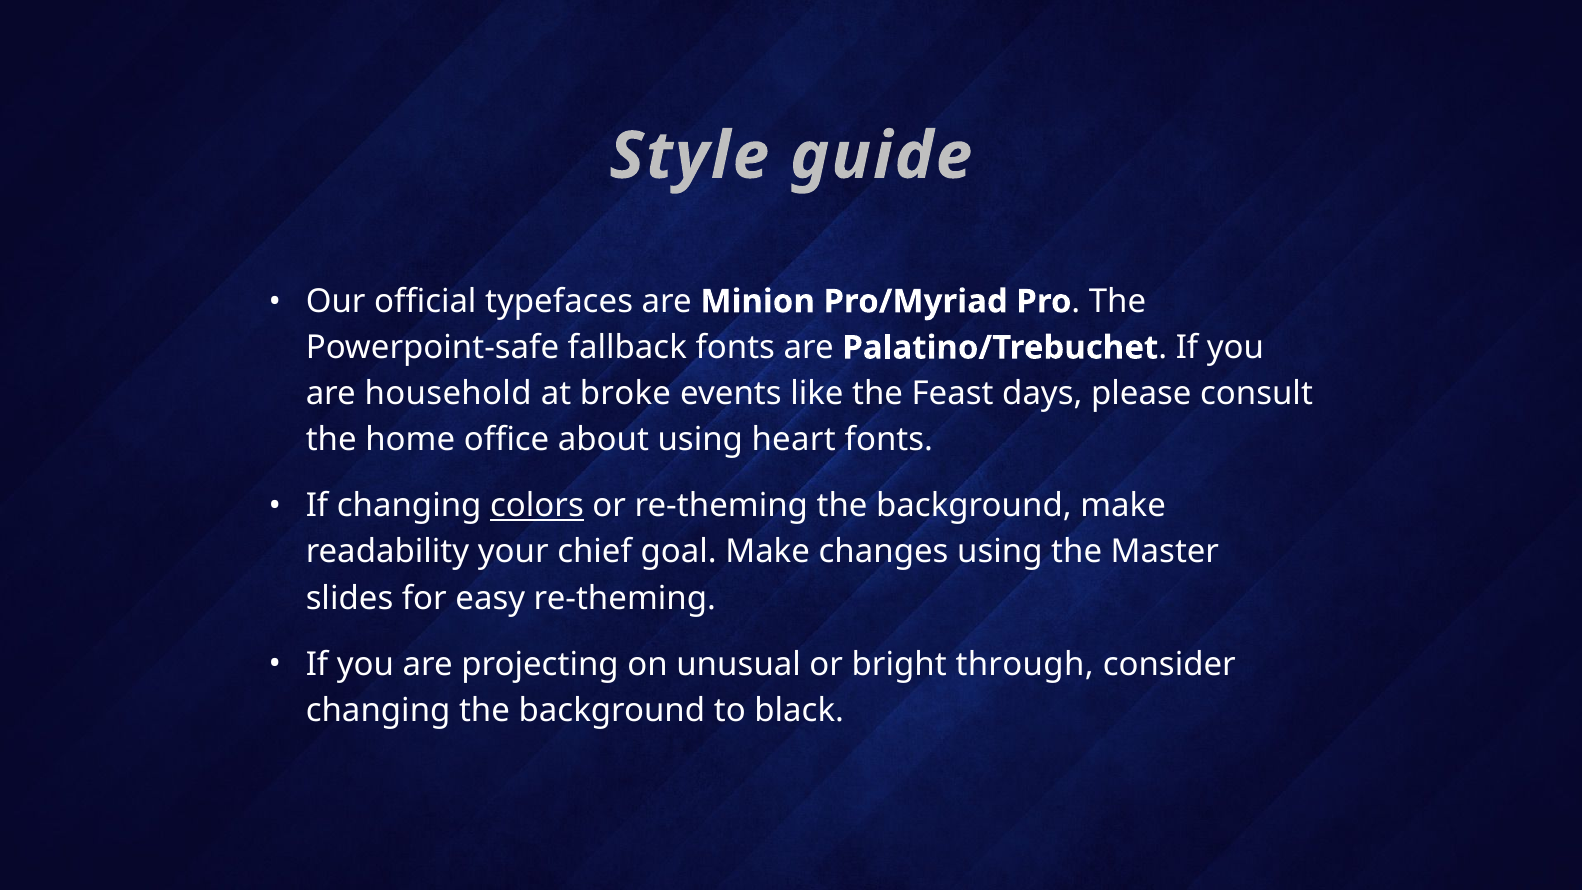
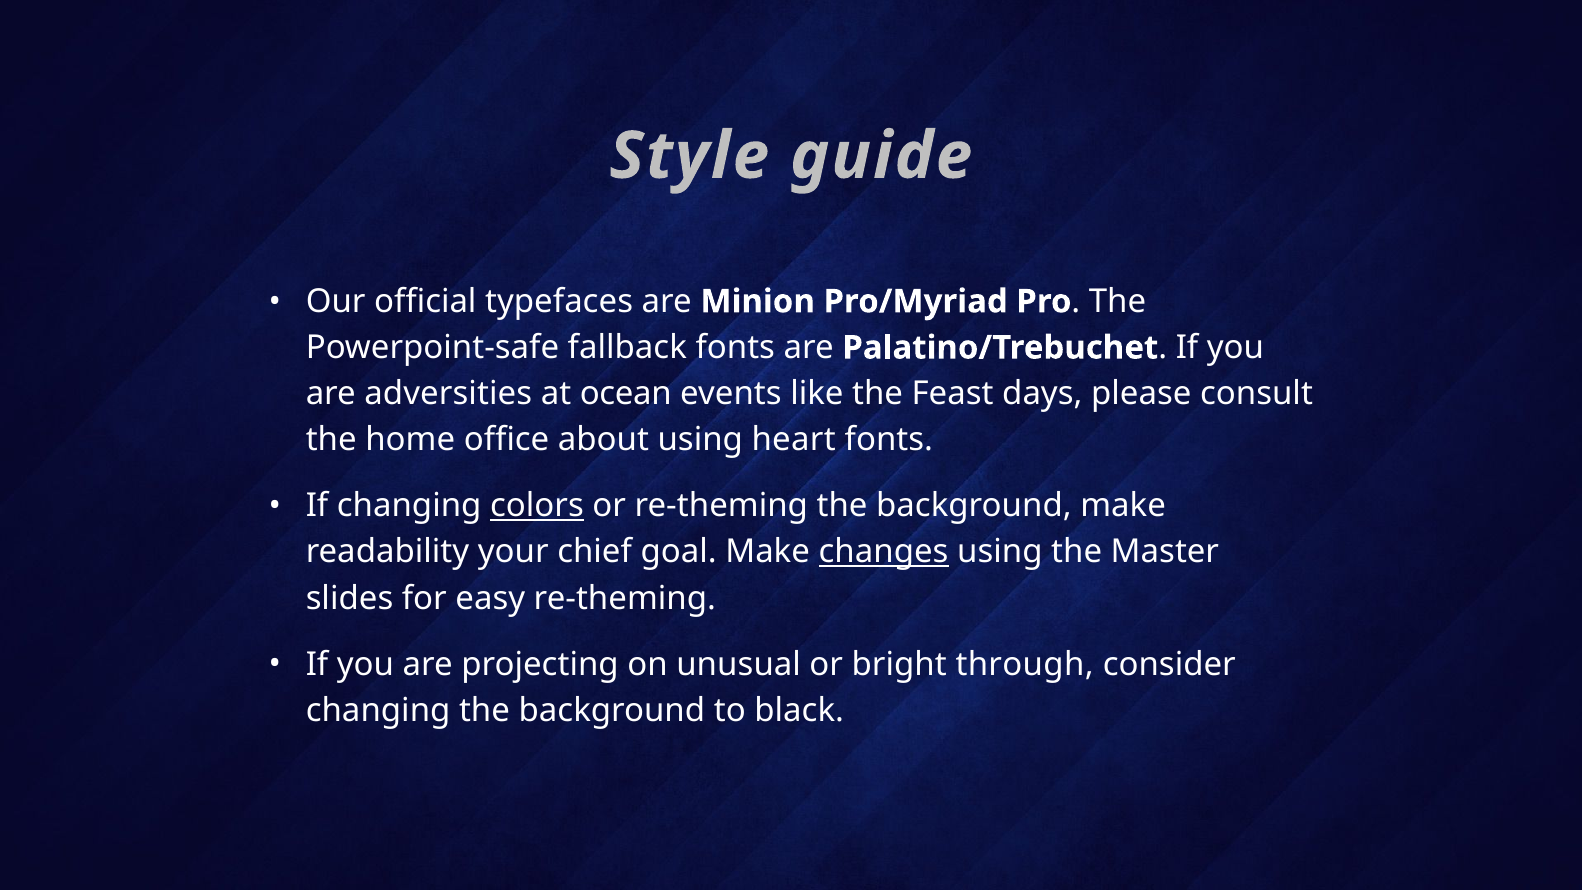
household: household -> adversities (448, 394)
broke: broke -> ocean (626, 394)
changes underline: none -> present (884, 552)
